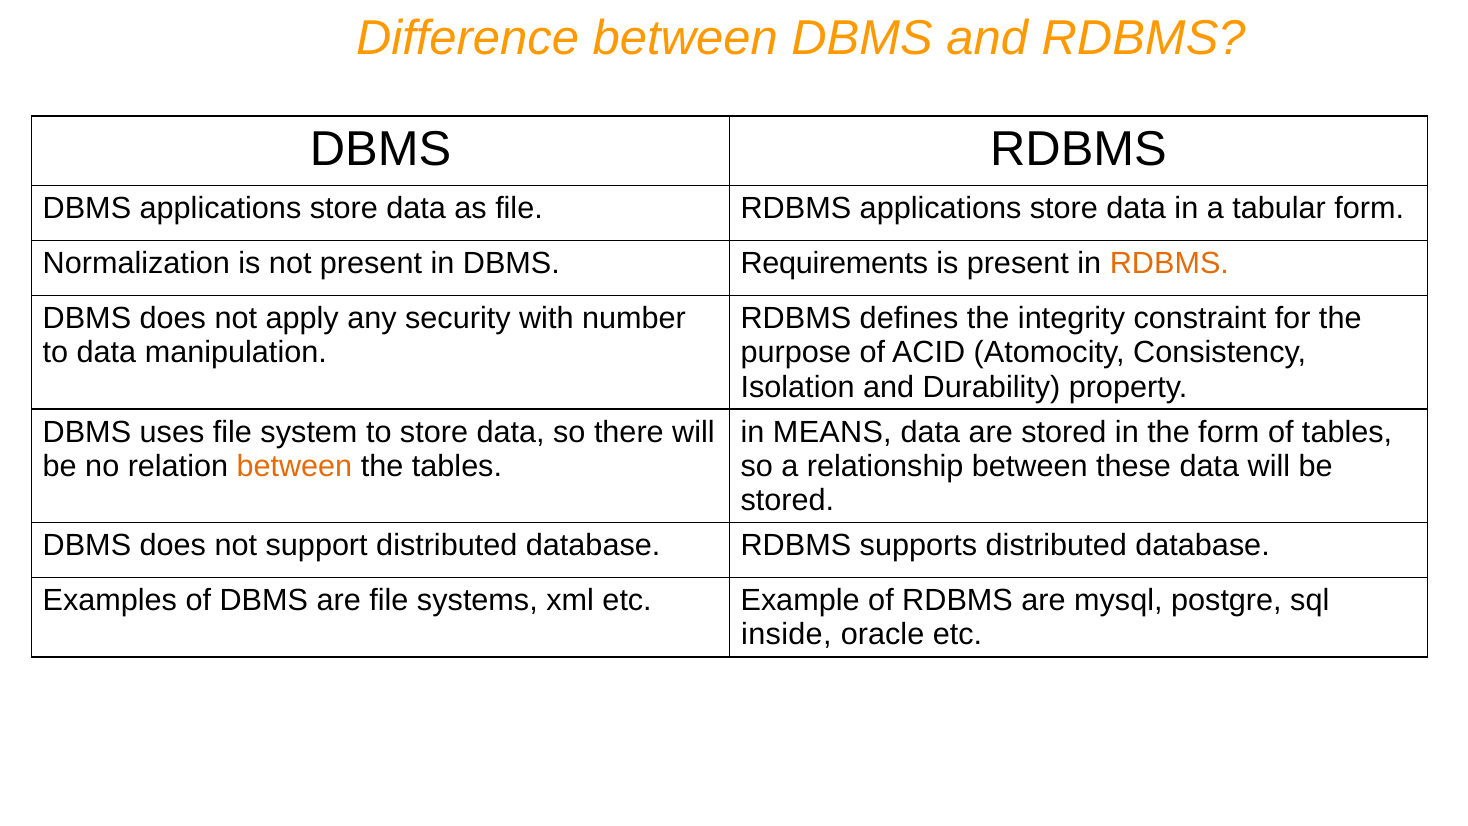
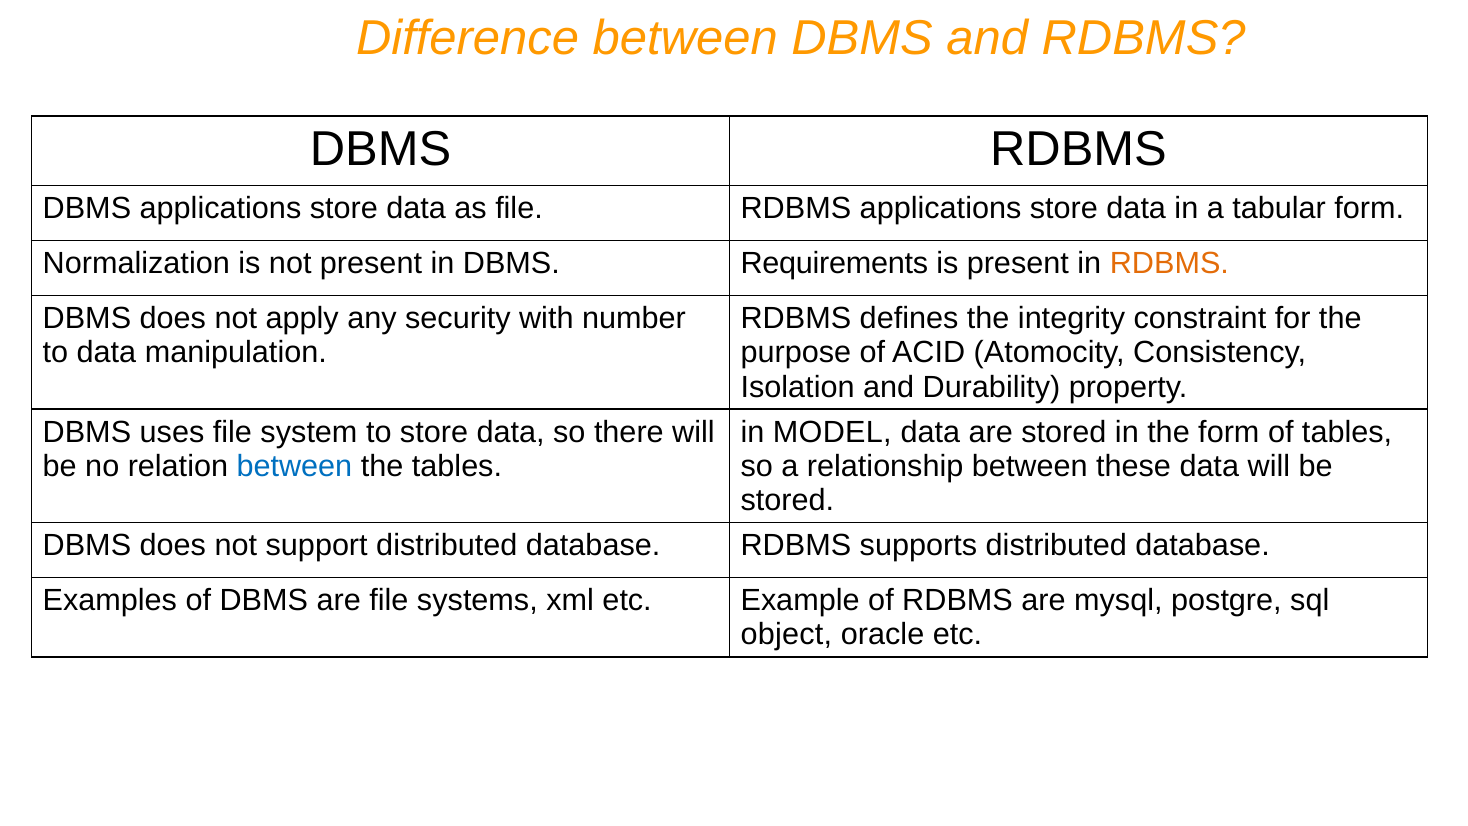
MEANS: MEANS -> MODEL (832, 432)
between colour: orange -> blue (294, 466)
inside: inside -> object (786, 635)
